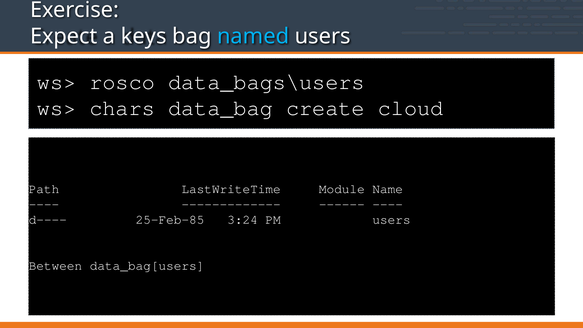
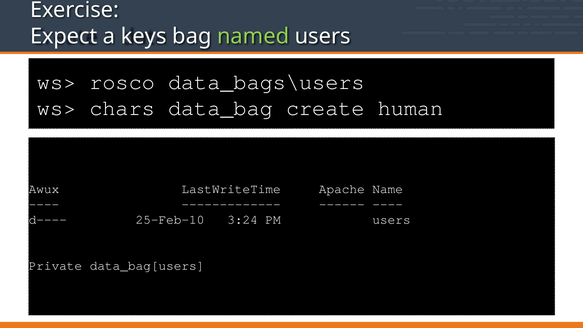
named colour: light blue -> light green (253, 36)
cloud: cloud -> human (411, 108)
Path: Path -> Awux (44, 189)
Module: Module -> Apache (342, 189)
25-Feb-85: 25-Feb-85 -> 25-Feb-10 (170, 220)
Between: Between -> Private (55, 265)
